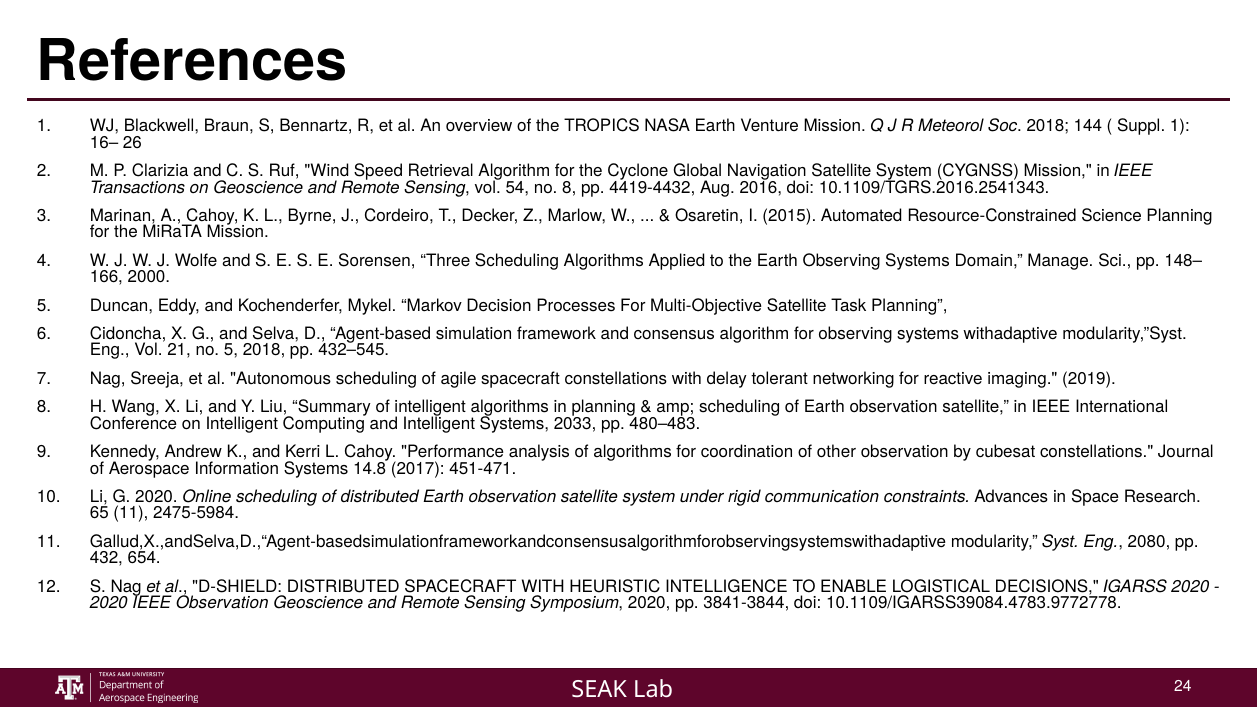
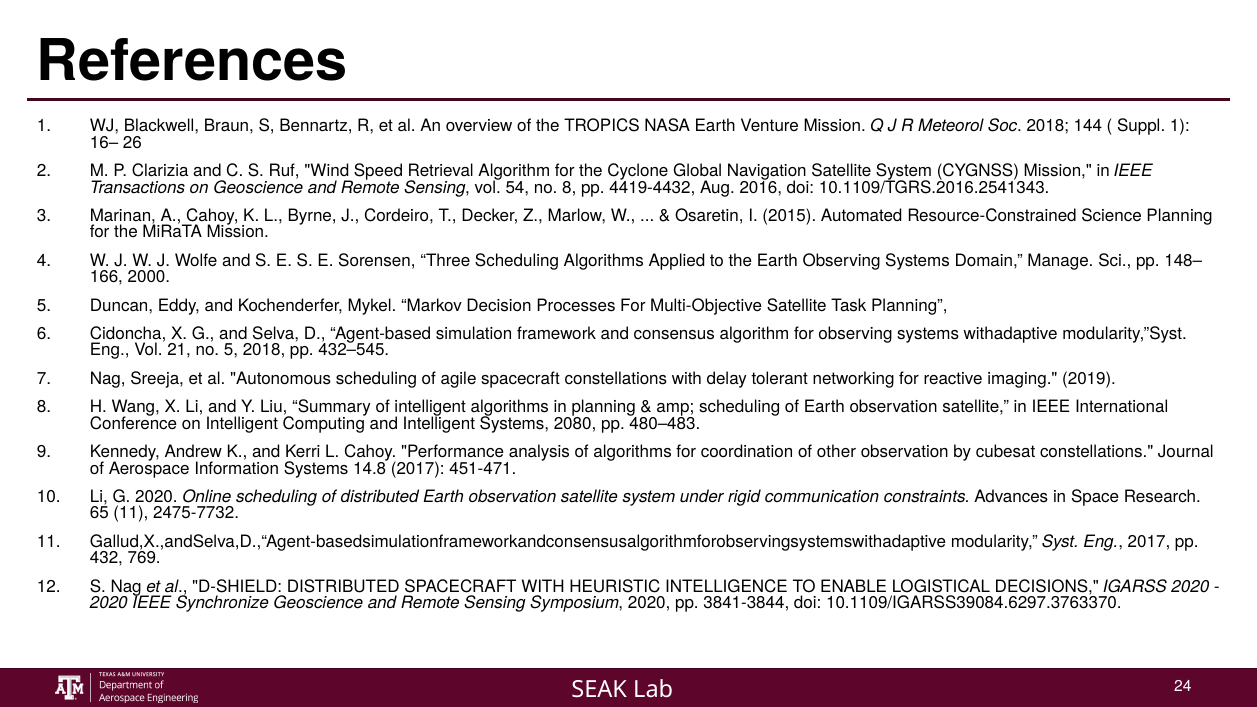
2033: 2033 -> 2080 (575, 424)
2475-5984: 2475-5984 -> 2475-7732 (196, 513)
Eng 2080: 2080 -> 2017 (1149, 542)
654: 654 -> 769 (144, 558)
IEEE Observation: Observation -> Synchronize (222, 603)
10.1109/IGARSS39084.4783.9772778: 10.1109/IGARSS39084.4783.9772778 -> 10.1109/IGARSS39084.6297.3763370 (974, 603)
